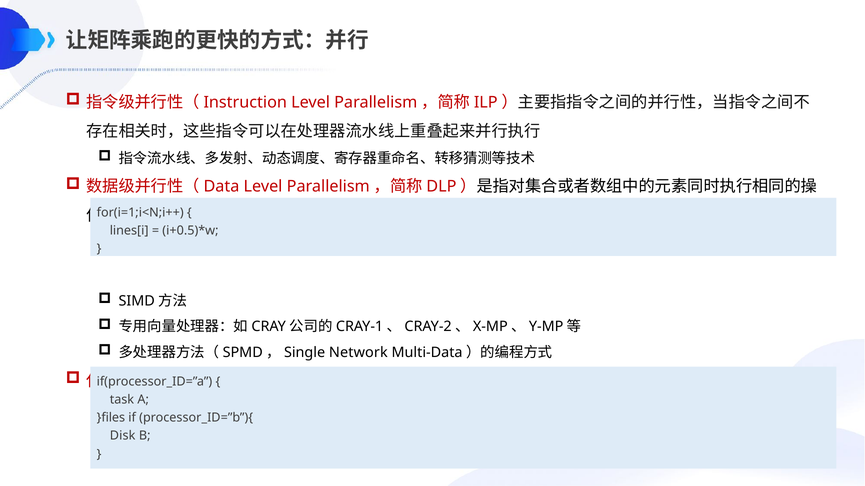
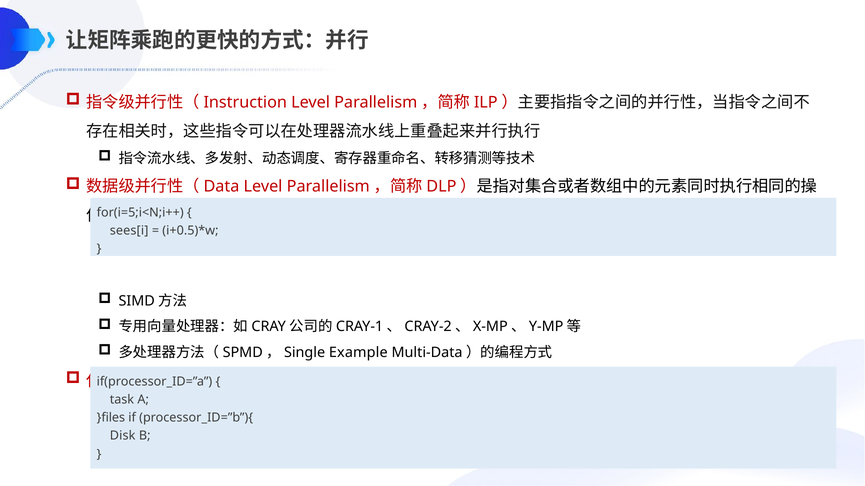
for(i=1;i<N;i++: for(i=1;i<N;i++ -> for(i=5;i<N;i++ (140, 213)
lines[i: lines[i -> sees[i (129, 231)
Network: Network -> Example (358, 353)
